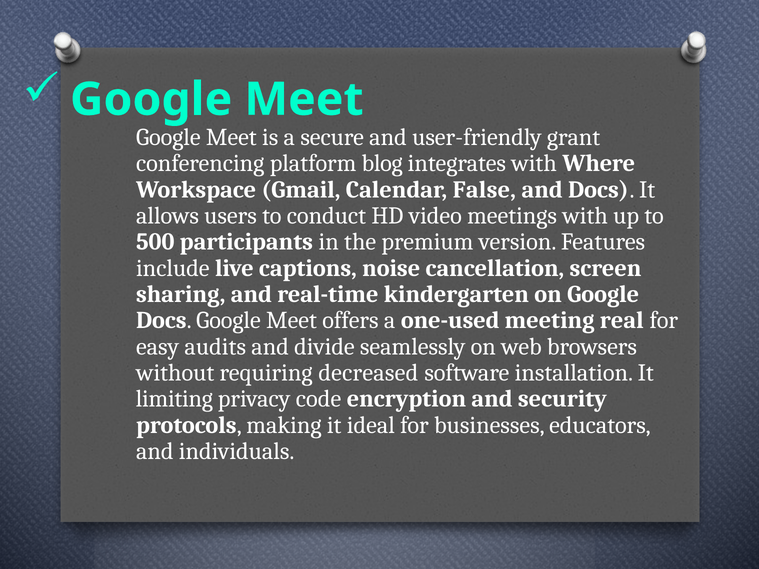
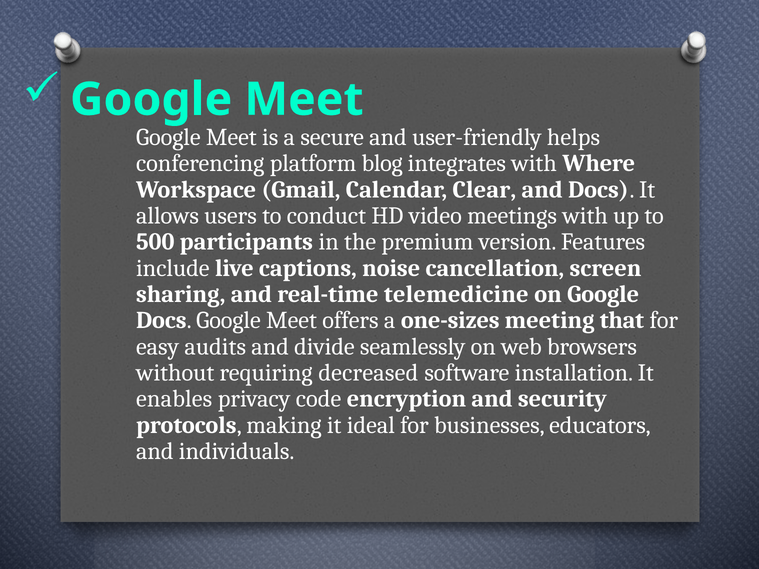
grant: grant -> helps (573, 137)
False: False -> Clear (484, 190)
kindergarten: kindergarten -> telemedicine (456, 294)
one-used: one-used -> one-sizes (450, 321)
real: real -> that (622, 321)
limiting: limiting -> enables (174, 399)
